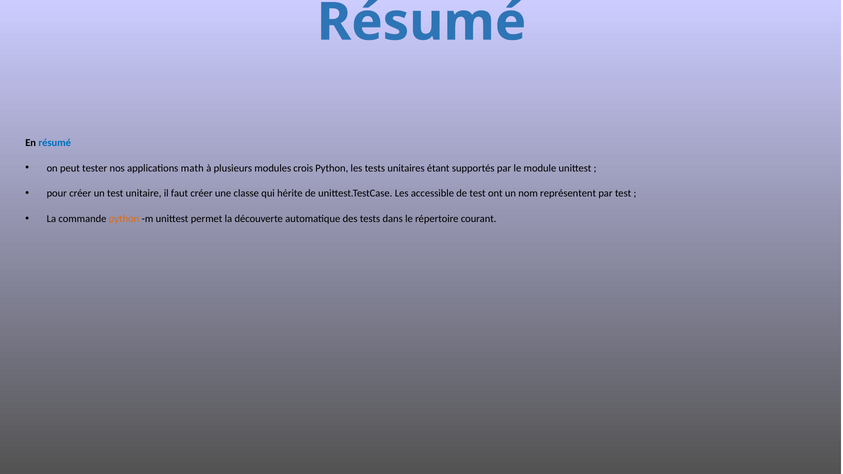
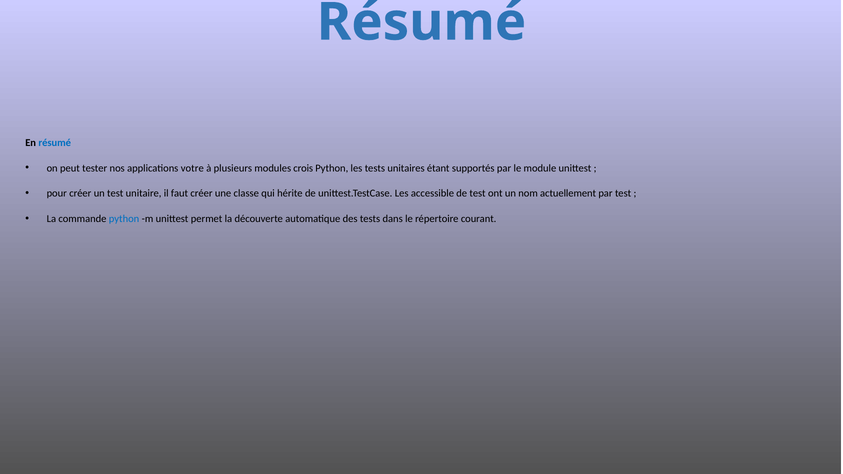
math: math -> votre (192, 168)
représentent: représentent -> actuellement (568, 193)
python colour: orange -> blue (124, 219)
